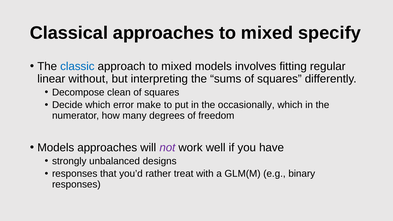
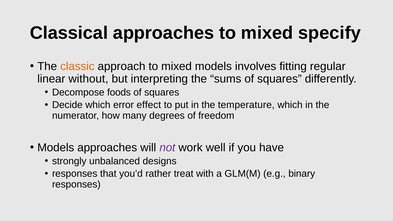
classic colour: blue -> orange (77, 66)
clean: clean -> foods (119, 92)
make: make -> effect (149, 105)
occasionally: occasionally -> temperature (246, 105)
